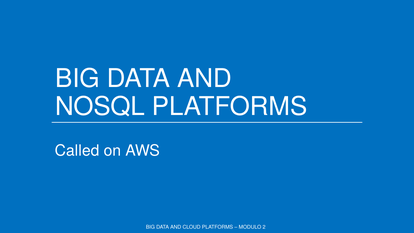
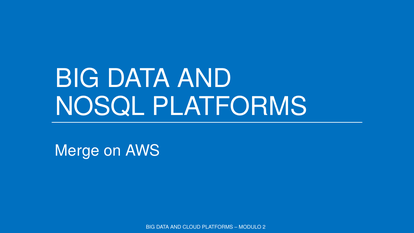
Called: Called -> Merge (77, 151)
